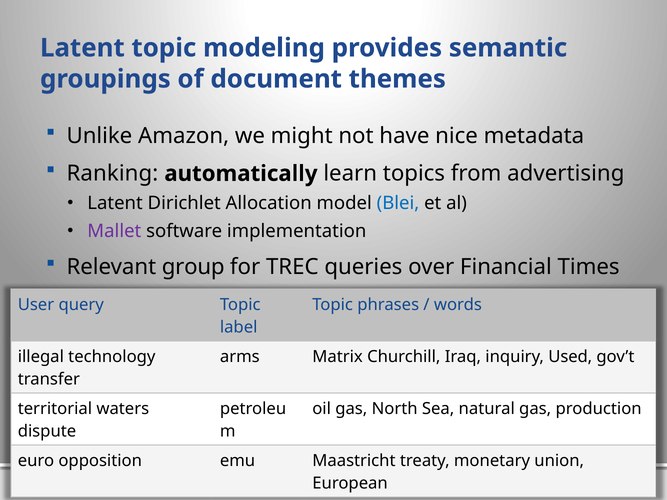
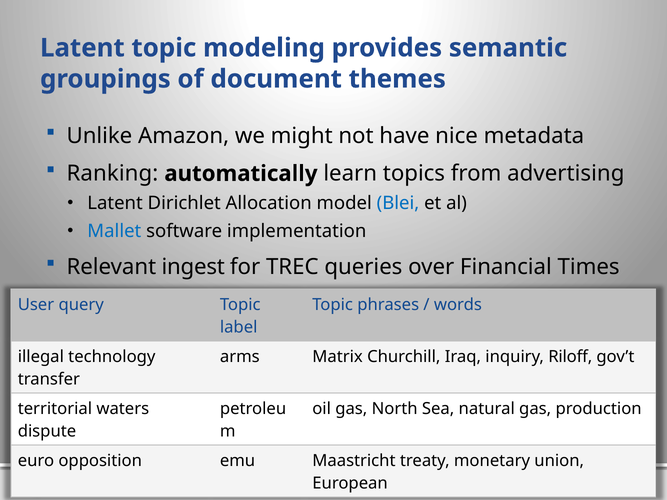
Mallet colour: purple -> blue (114, 231)
group: group -> ingest (193, 267)
Used: Used -> Riloff (570, 357)
